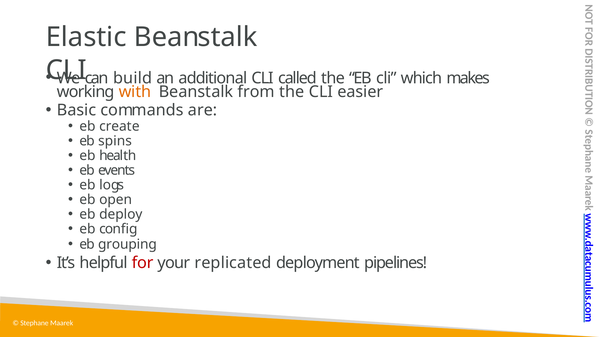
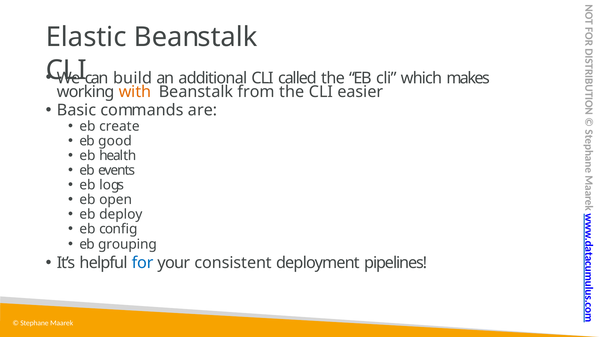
spins: spins -> good (115, 141)
for colour: red -> blue (143, 263)
replicated: replicated -> consistent (233, 263)
